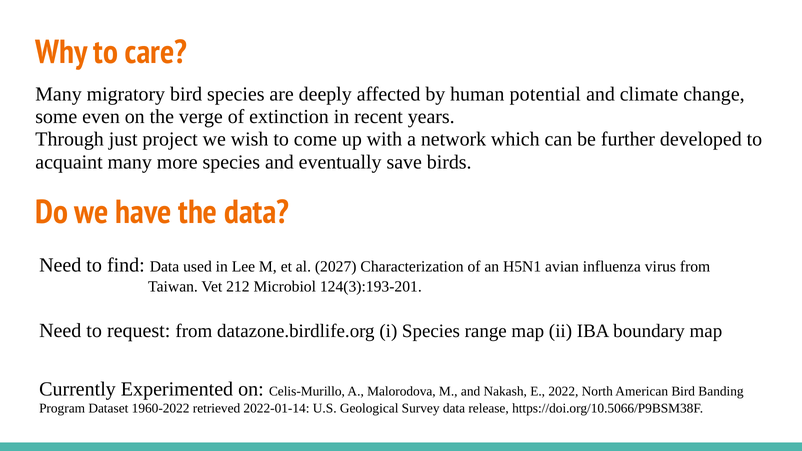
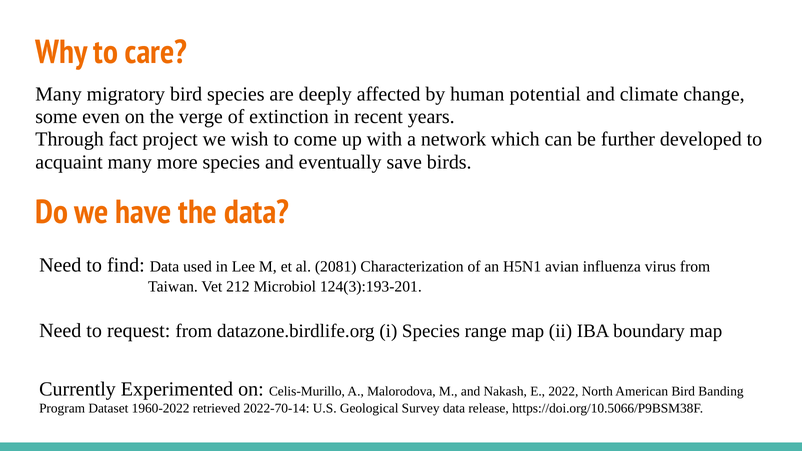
just: just -> fact (123, 139)
2027: 2027 -> 2081 (336, 267)
2022-01-14: 2022-01-14 -> 2022-70-14 (276, 409)
